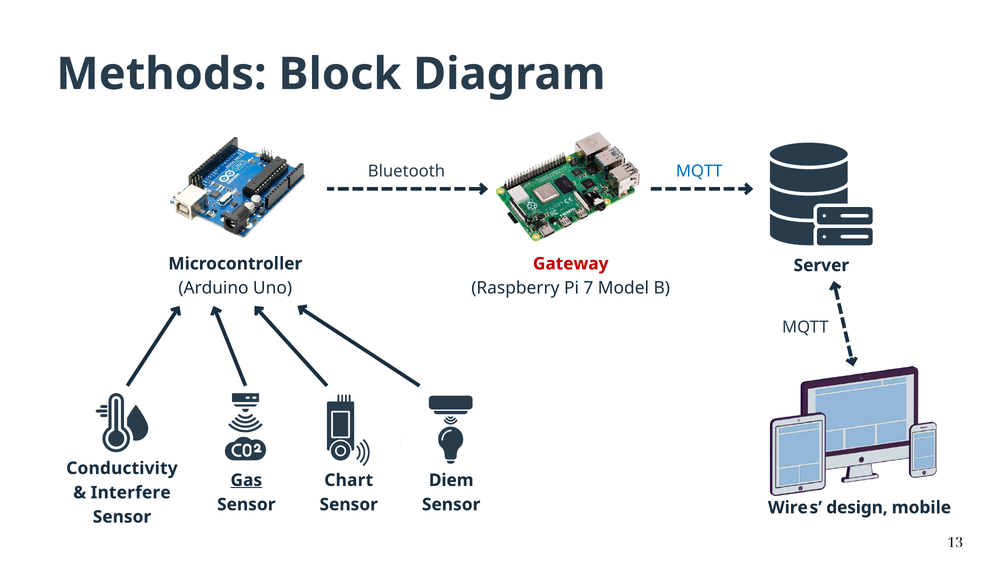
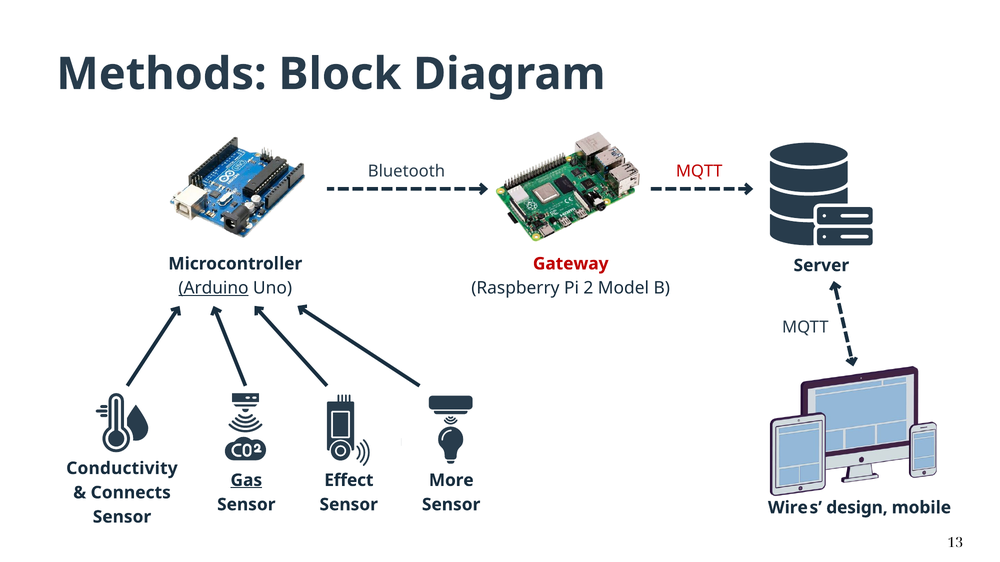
MQTT colour: blue -> red (699, 172)
Arduino underline: none -> present (214, 288)
7: 7 -> 2 (588, 288)
Chart: Chart -> Effect (349, 481)
Diem: Diem -> More (451, 481)
Interfere: Interfere -> Connects (131, 493)
